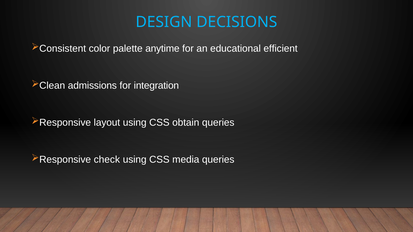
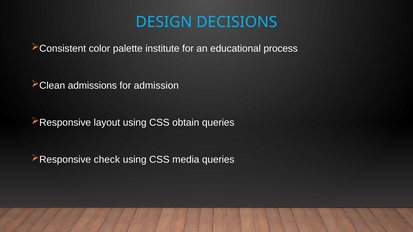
anytime: anytime -> institute (162, 48)
efficient: efficient -> process (281, 48)
integration: integration -> admission (156, 86)
